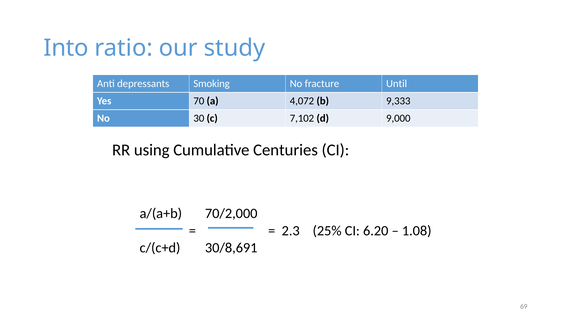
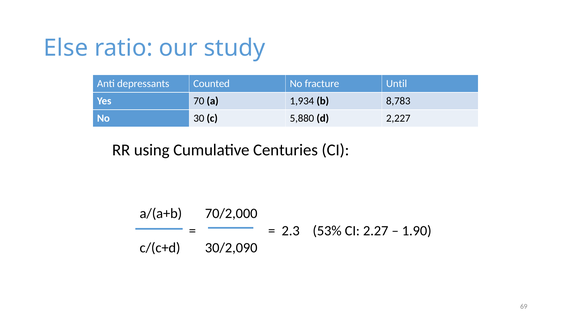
Into: Into -> Else (66, 48)
Smoking: Smoking -> Counted (212, 84)
4,072: 4,072 -> 1,934 (302, 101)
9,333: 9,333 -> 8,783 (398, 101)
7,102: 7,102 -> 5,880 (302, 118)
9,000: 9,000 -> 2,227 (398, 118)
25%: 25% -> 53% (327, 231)
6.20: 6.20 -> 2.27 (376, 231)
1.08: 1.08 -> 1.90 (417, 231)
30/8,691: 30/8,691 -> 30/2,090 (231, 248)
